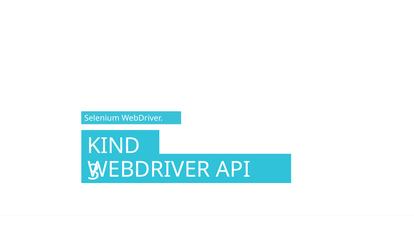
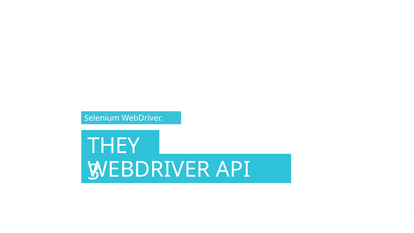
KIND: KIND -> THEY (114, 146)
